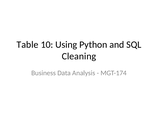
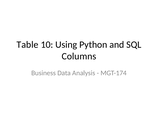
Cleaning: Cleaning -> Columns (79, 56)
